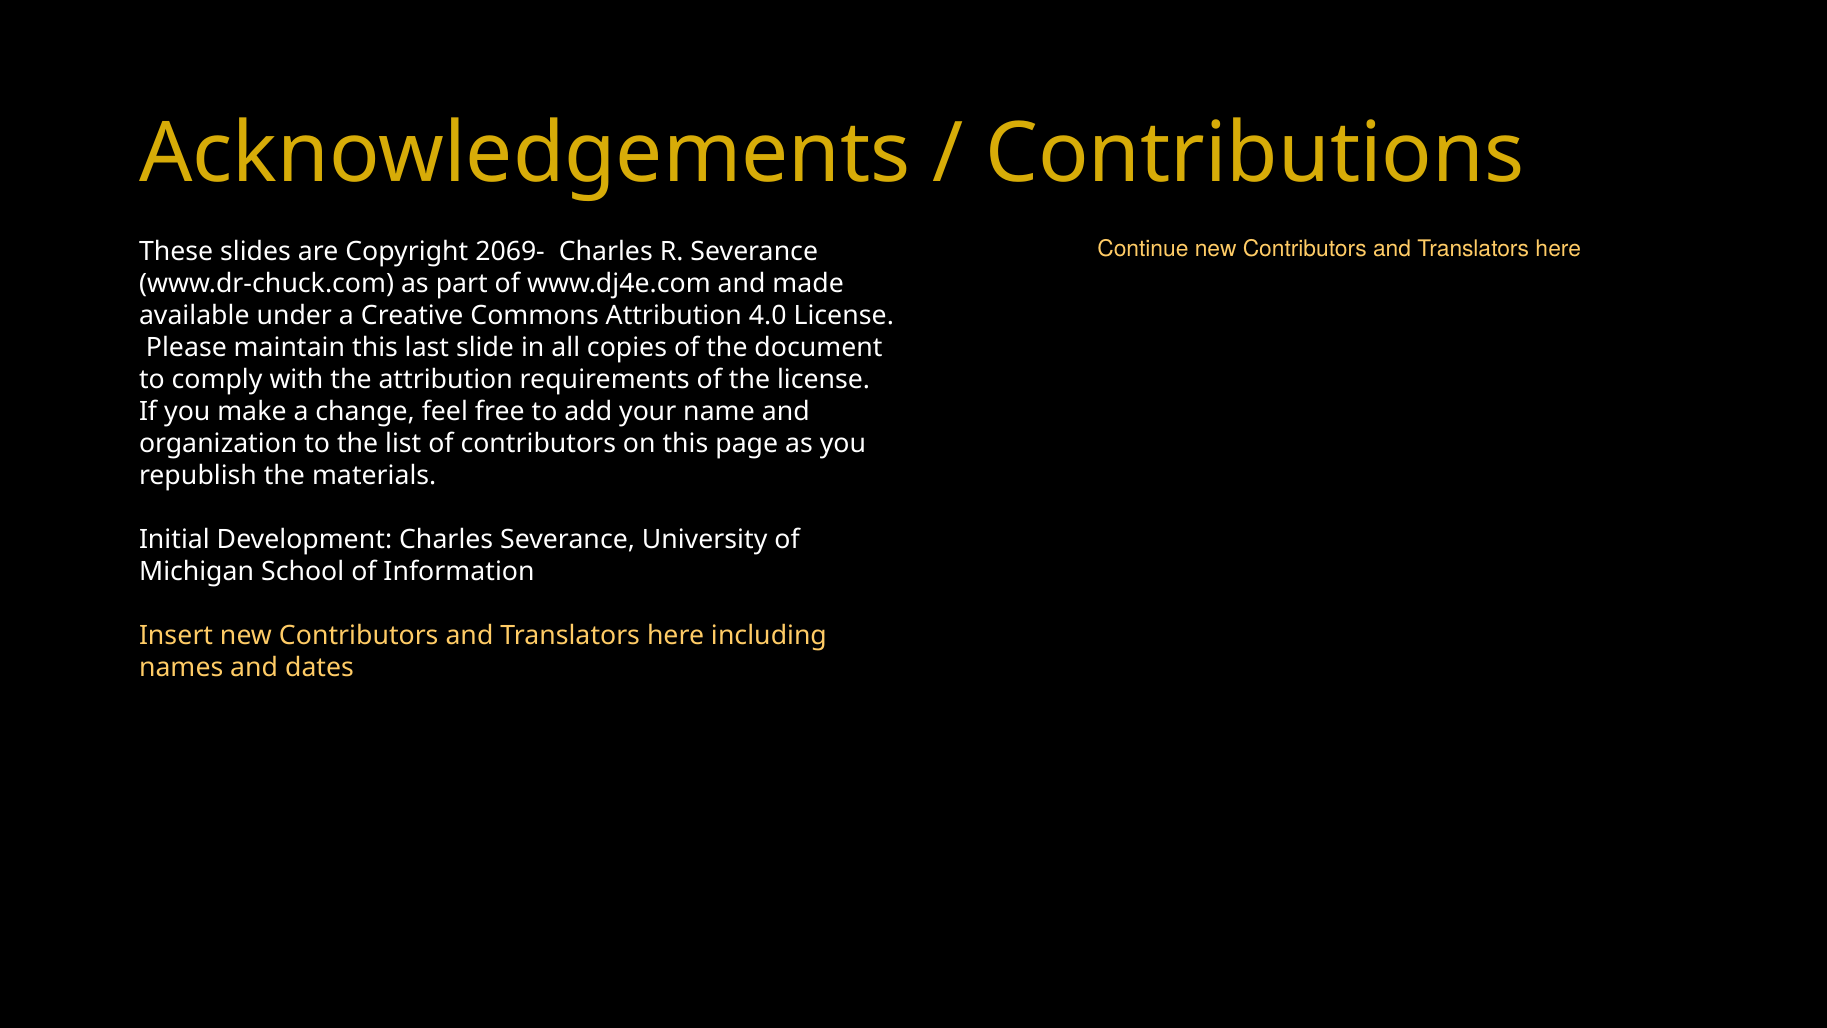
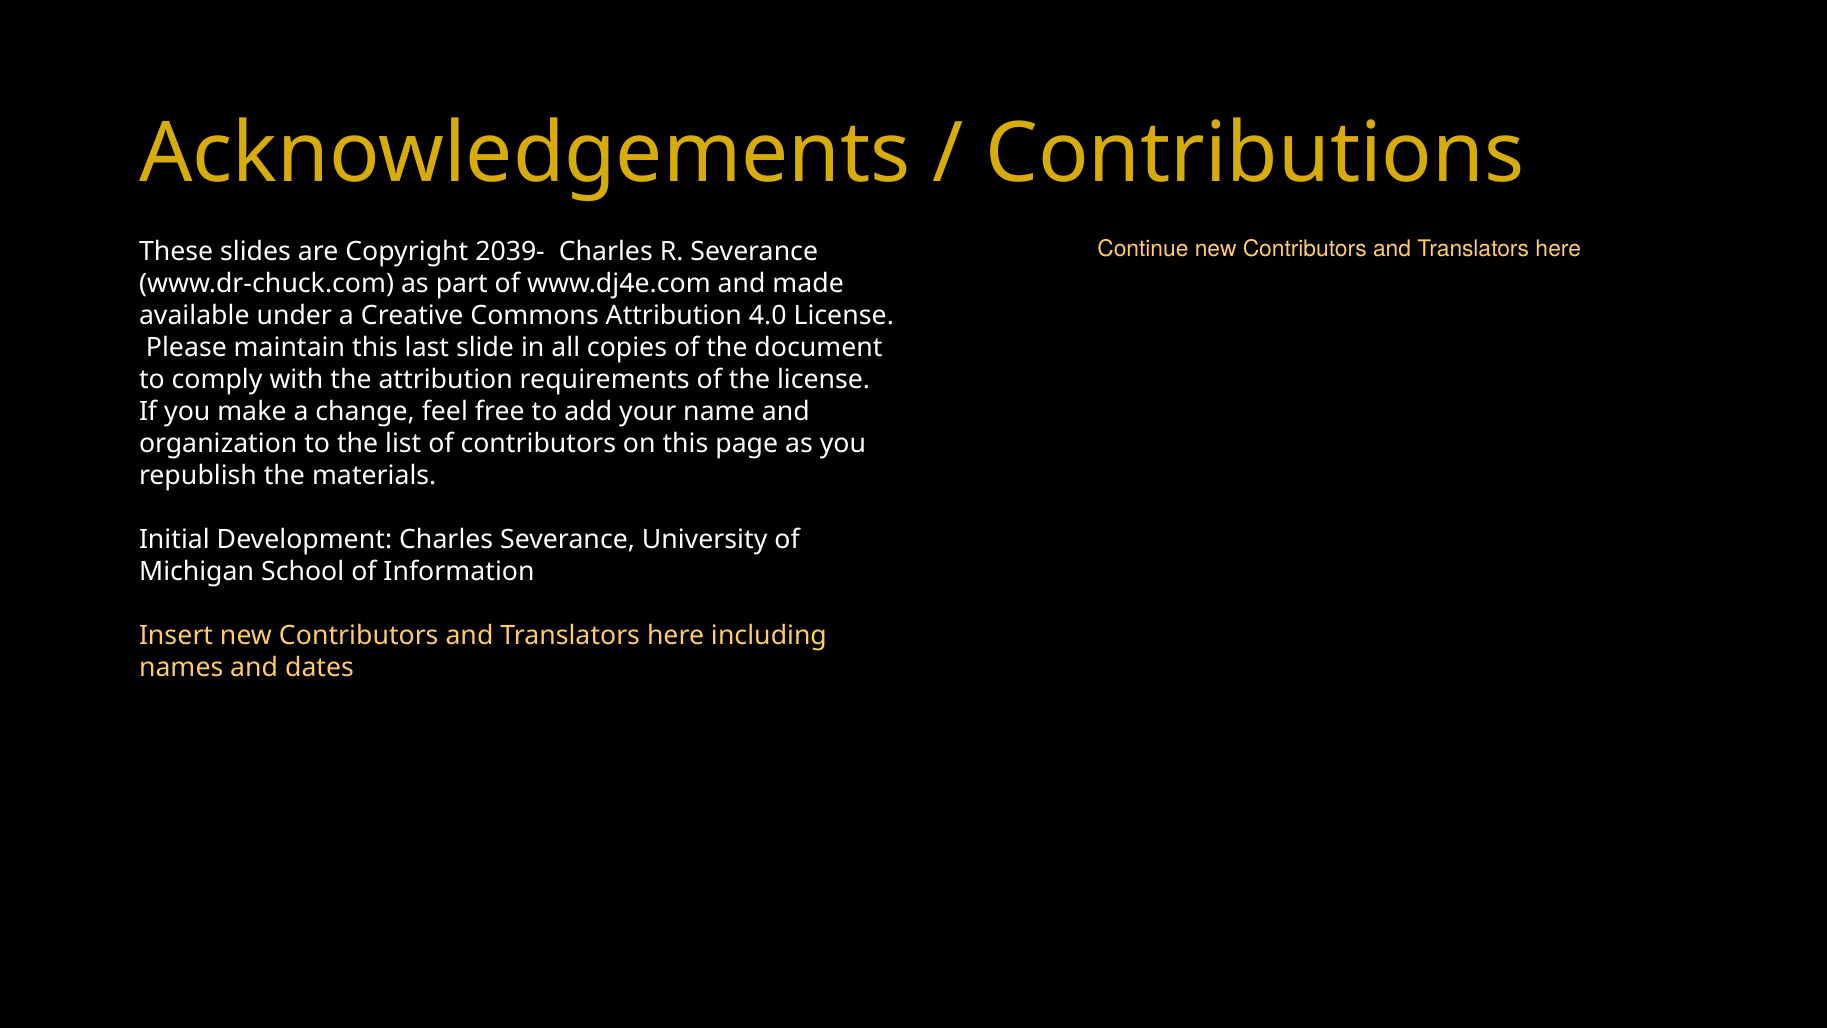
2069-: 2069- -> 2039- (510, 251)
